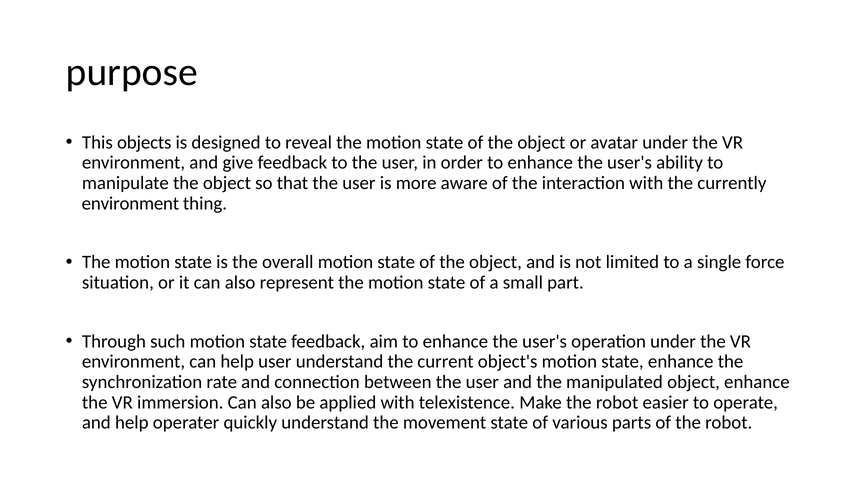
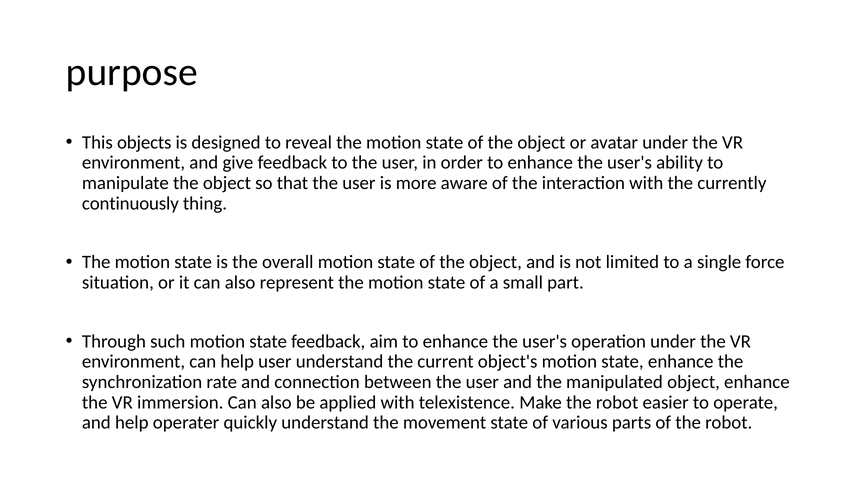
environment: environment -> continuously (130, 204)
